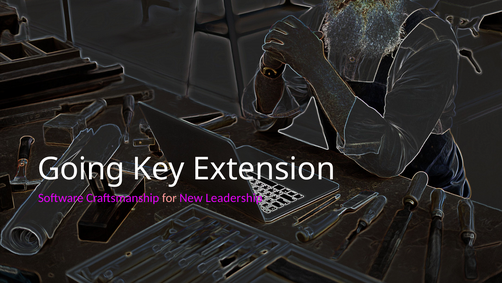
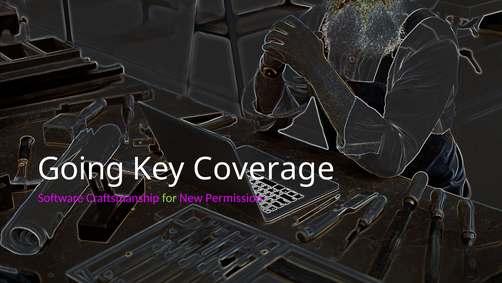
Extension: Extension -> Coverage (264, 169)
for colour: pink -> light green (169, 198)
Leadership: Leadership -> Permission (234, 198)
